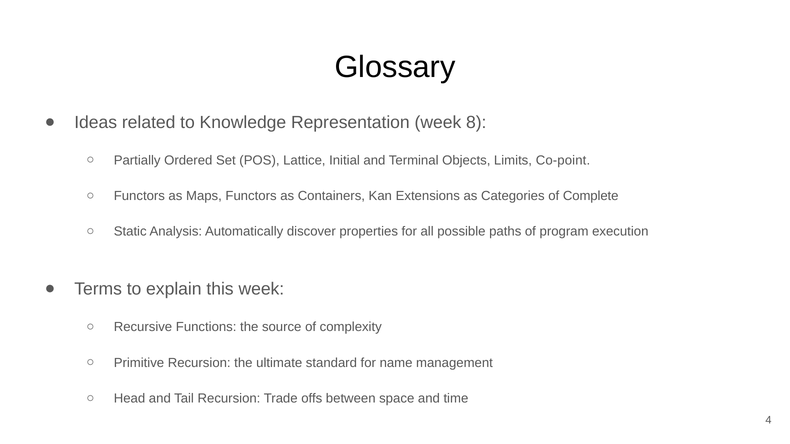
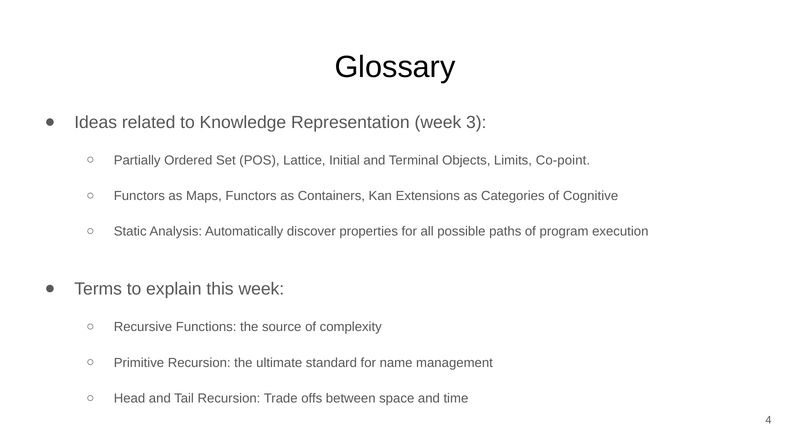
8: 8 -> 3 (476, 122)
Complete: Complete -> Cognitive (591, 196)
